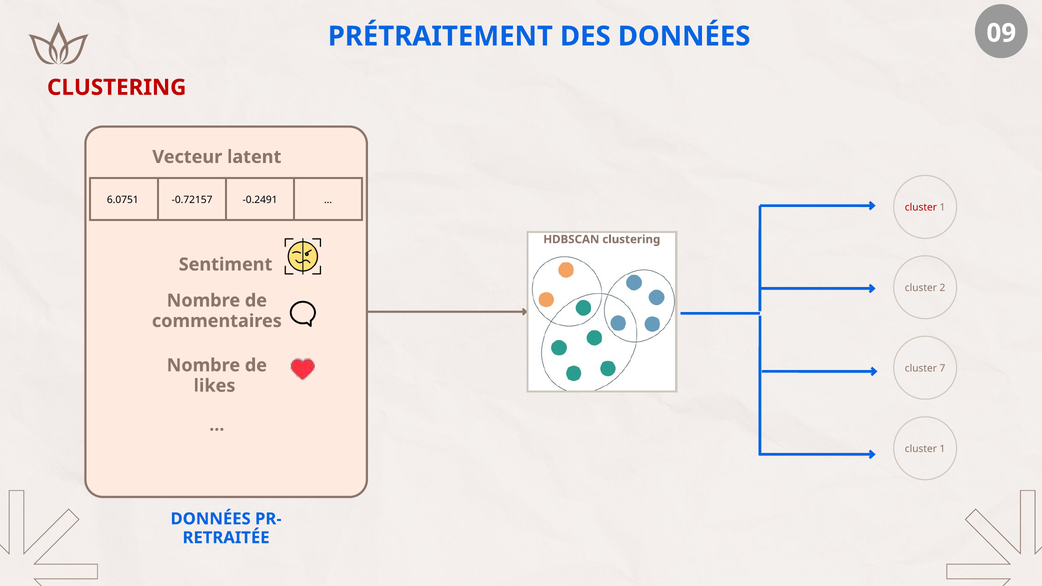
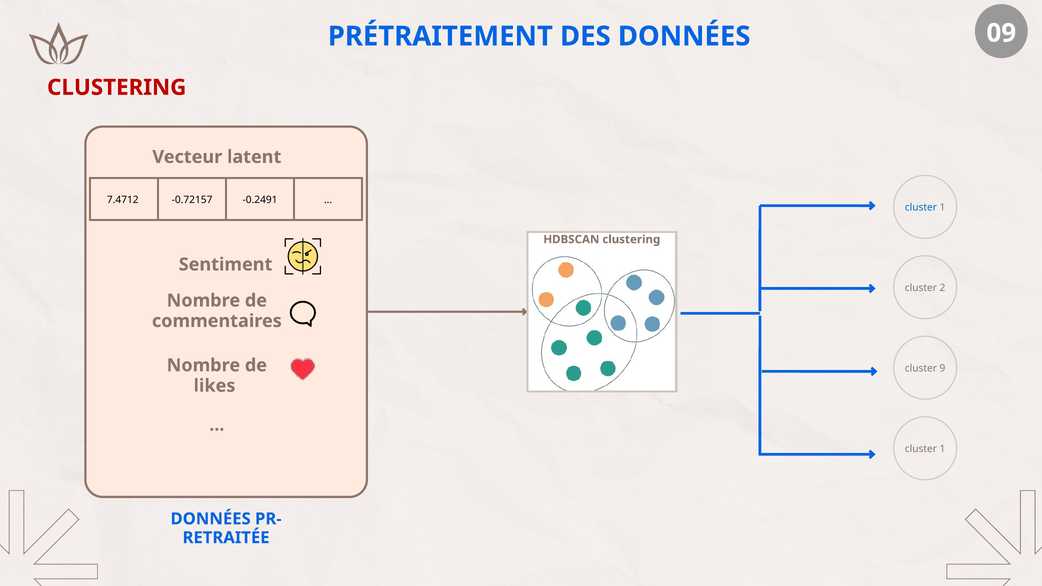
6.0751: 6.0751 -> 7.4712 (123, 200)
cluster colour: red -> blue (921, 208)
7: 7 -> 9 (943, 368)
